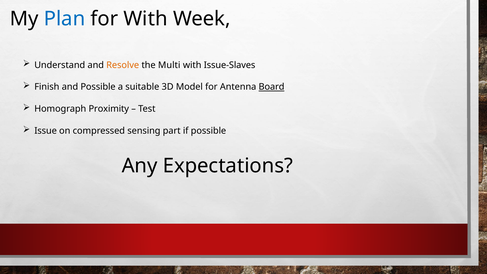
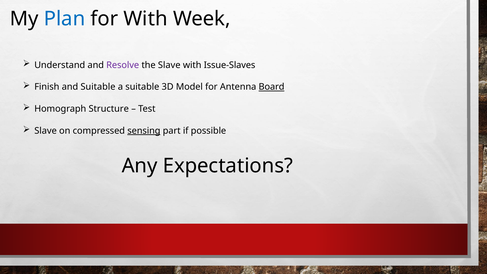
Resolve colour: orange -> purple (123, 65)
the Multi: Multi -> Slave (169, 65)
and Possible: Possible -> Suitable (98, 87)
Proximity: Proximity -> Structure (109, 109)
Issue: Issue -> Slave (46, 131)
sensing underline: none -> present (144, 131)
